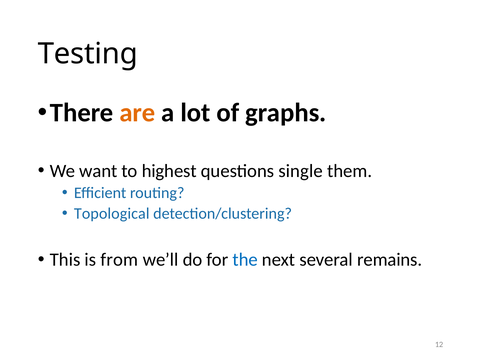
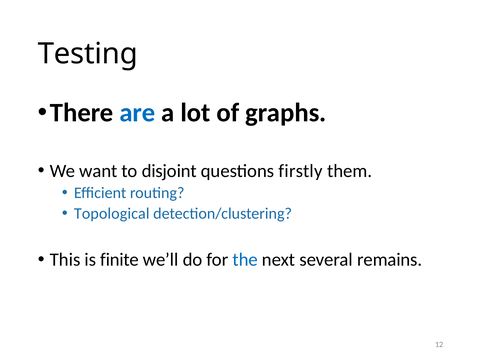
are colour: orange -> blue (137, 113)
highest: highest -> disjoint (169, 171)
single: single -> firstly (301, 171)
from: from -> finite (120, 260)
